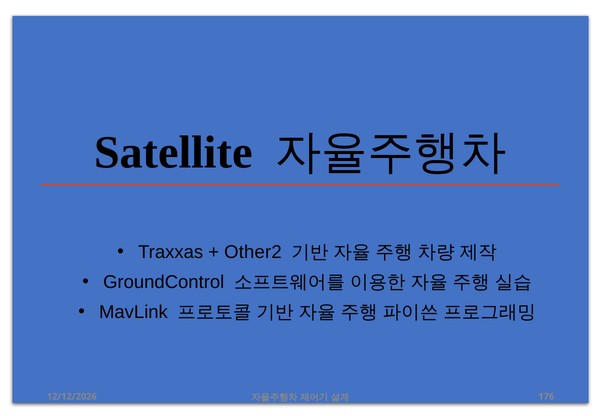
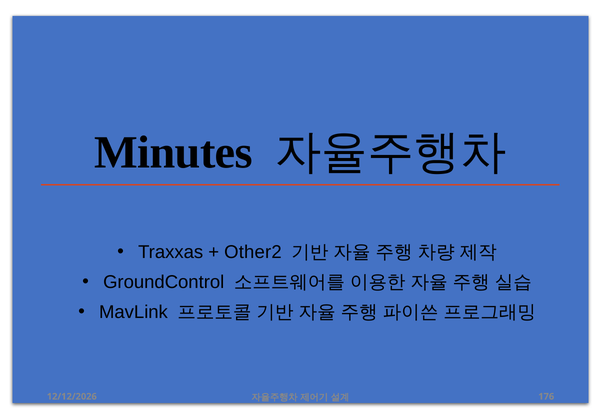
Satellite: Satellite -> Minutes (174, 152)
